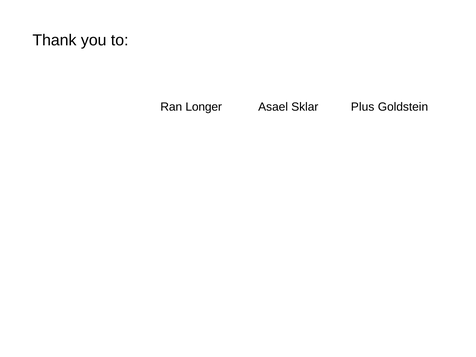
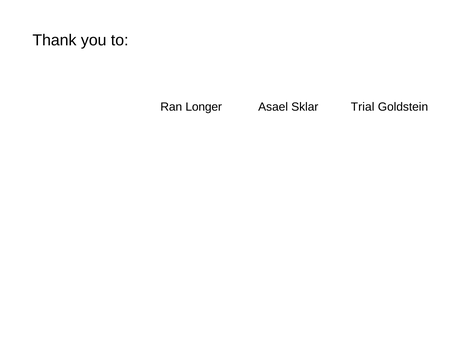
Plus: Plus -> Trial (363, 107)
